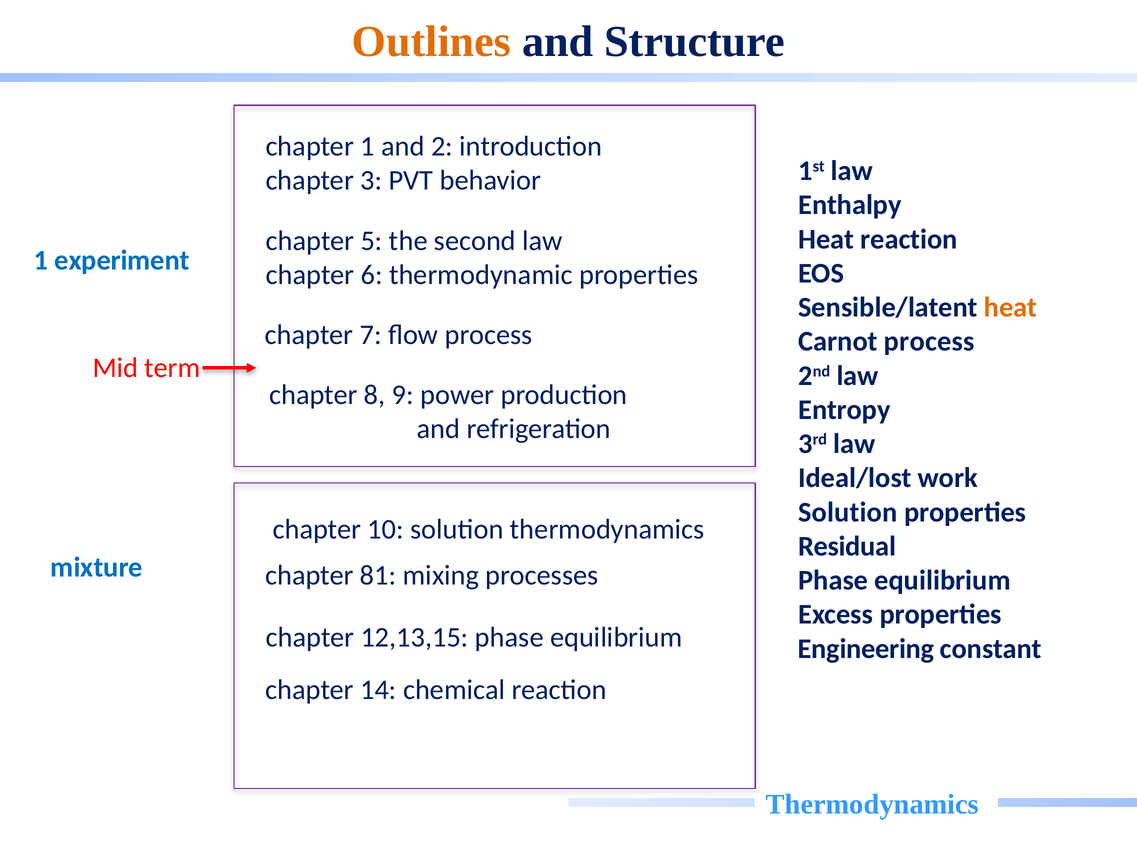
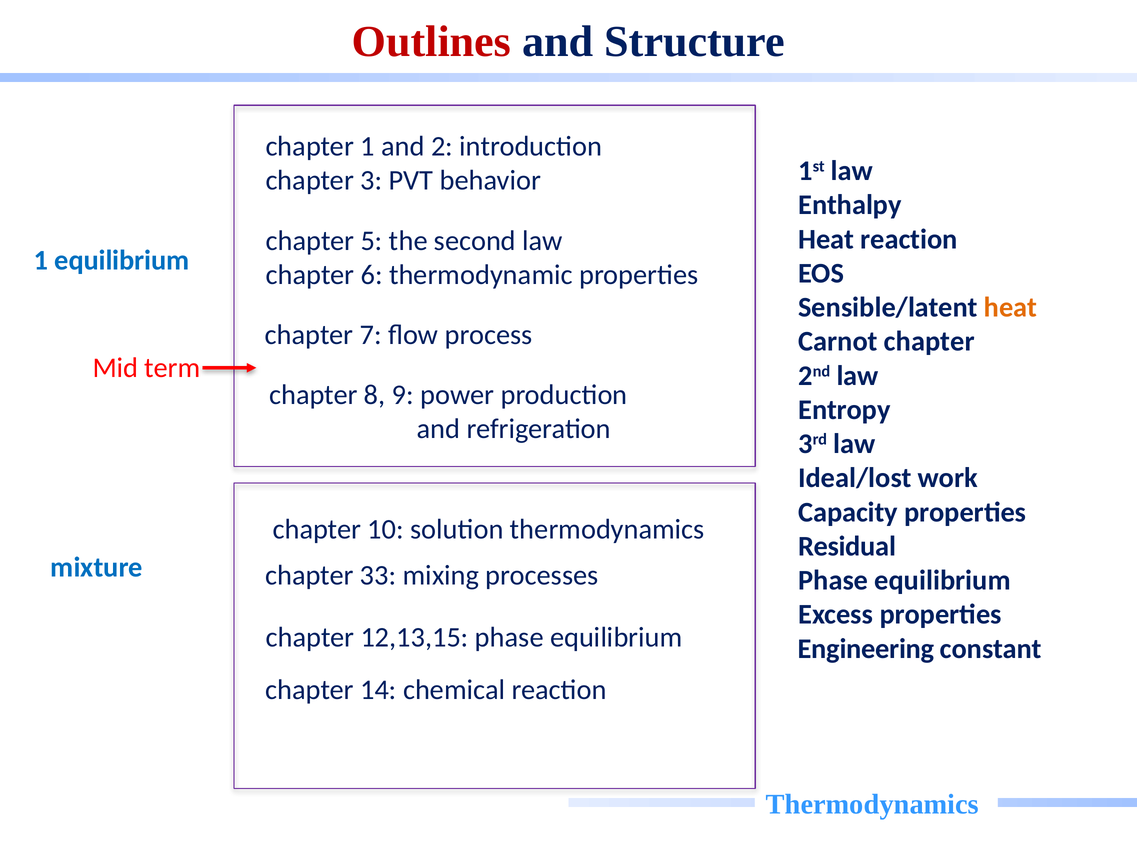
Outlines colour: orange -> red (431, 42)
1 experiment: experiment -> equilibrium (122, 260)
Carnot process: process -> chapter (929, 341)
Solution: Solution -> Capacity (848, 512)
81: 81 -> 33 (378, 575)
